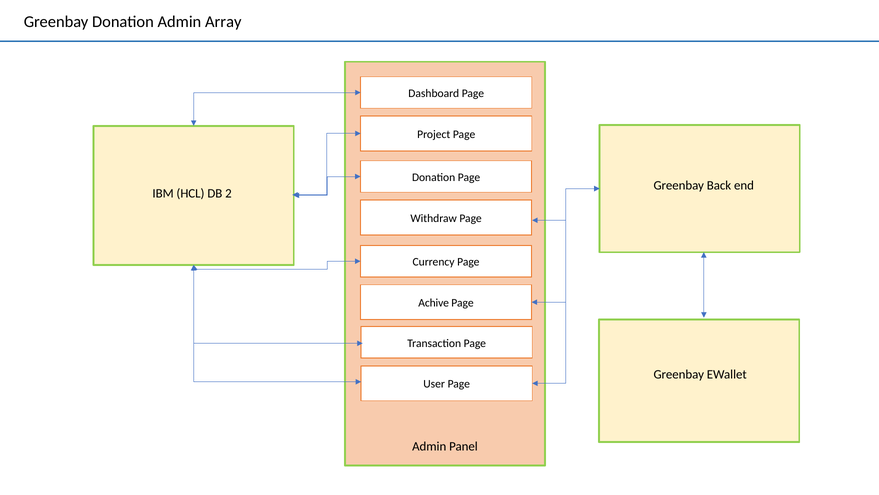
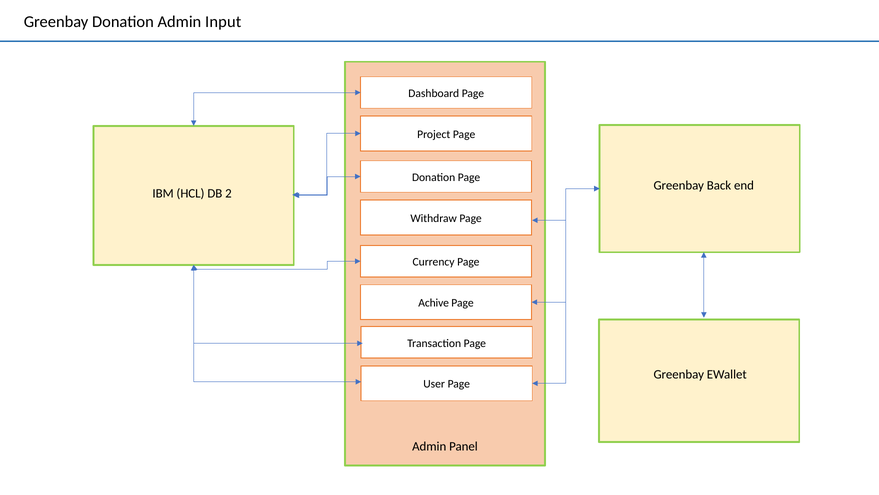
Array: Array -> Input (223, 22)
